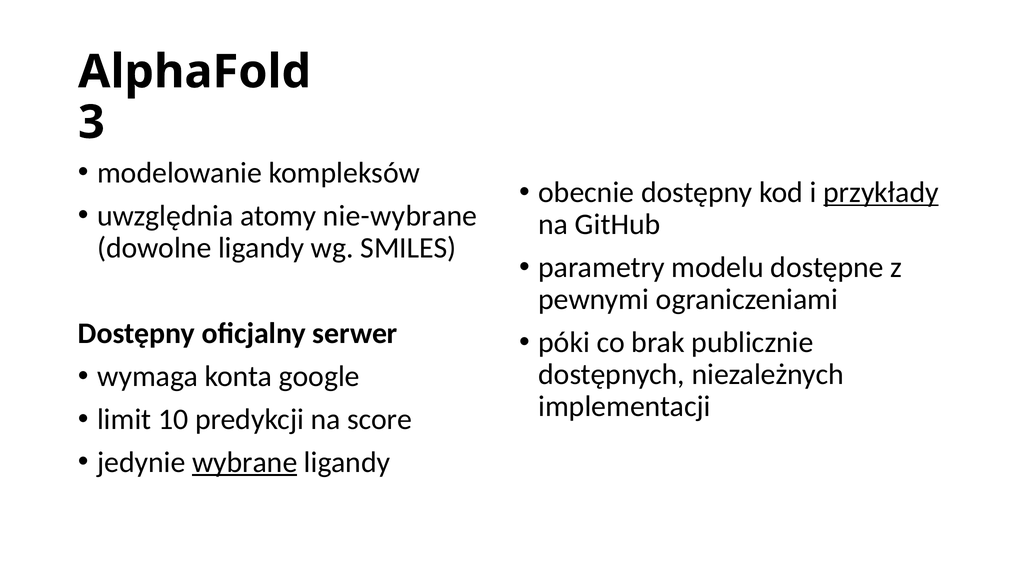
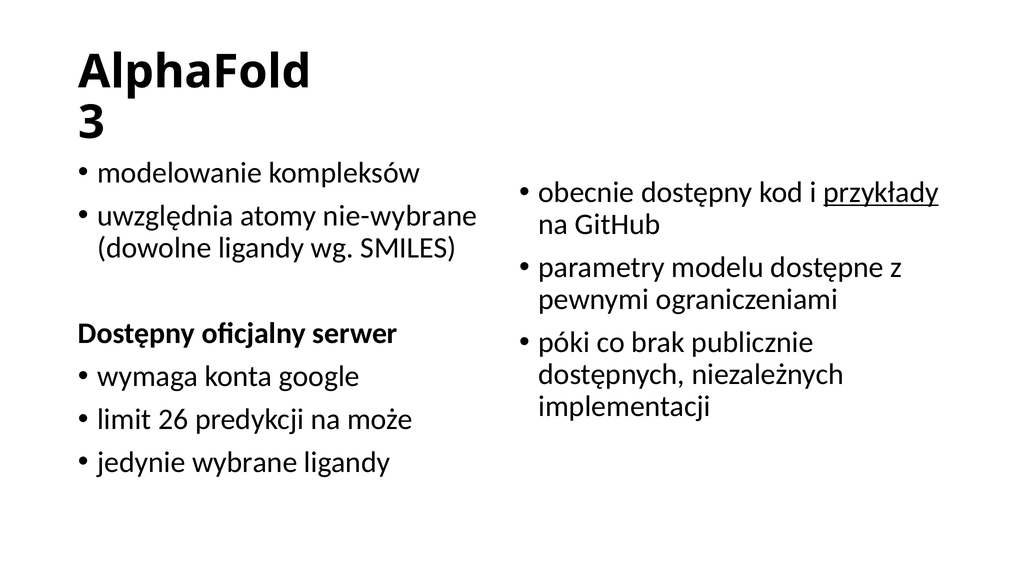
10: 10 -> 26 (173, 420)
score: score -> może (380, 420)
wybrane underline: present -> none (245, 463)
